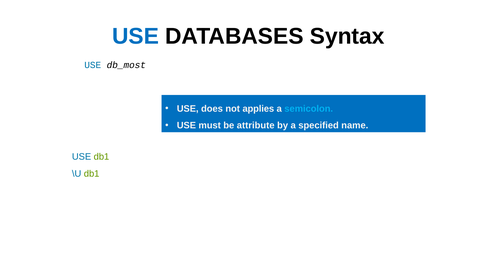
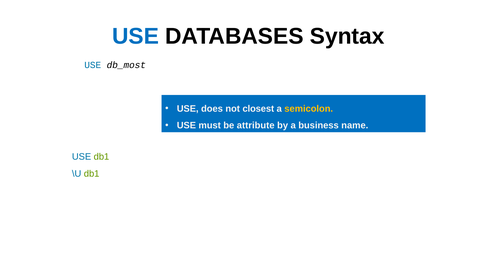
applies: applies -> closest (258, 108)
semicolon colour: light blue -> yellow (309, 108)
specified: specified -> business (319, 125)
